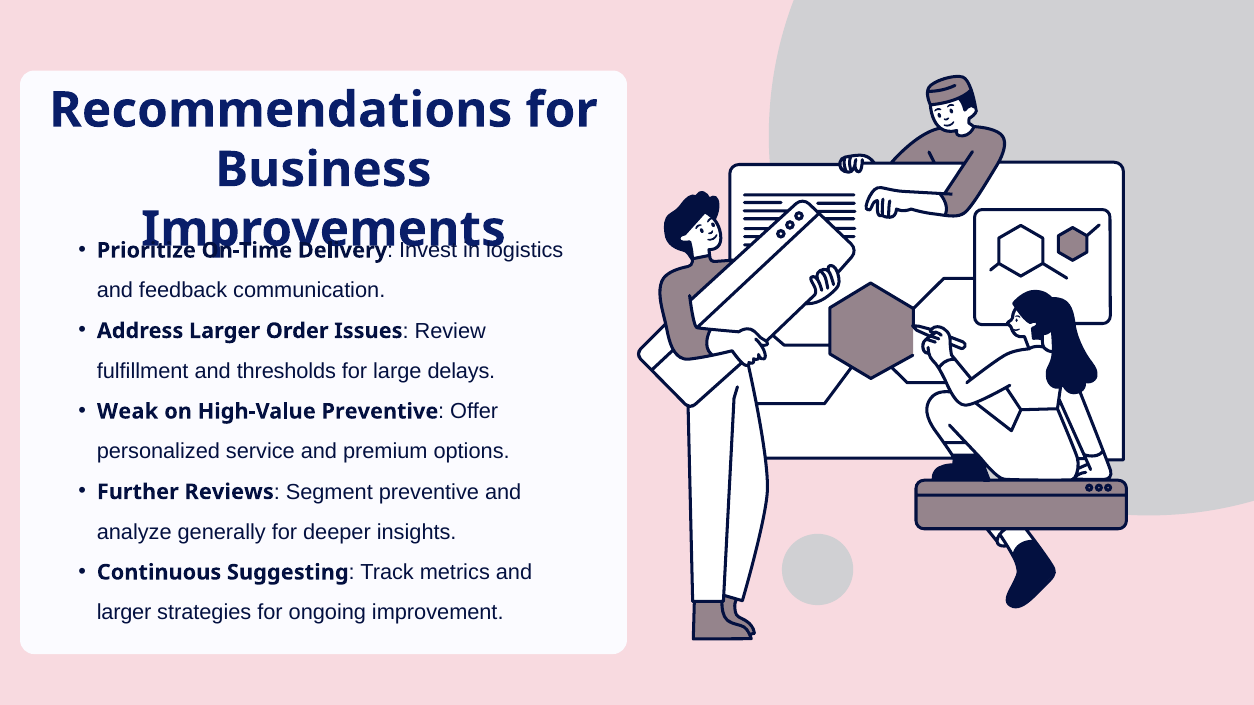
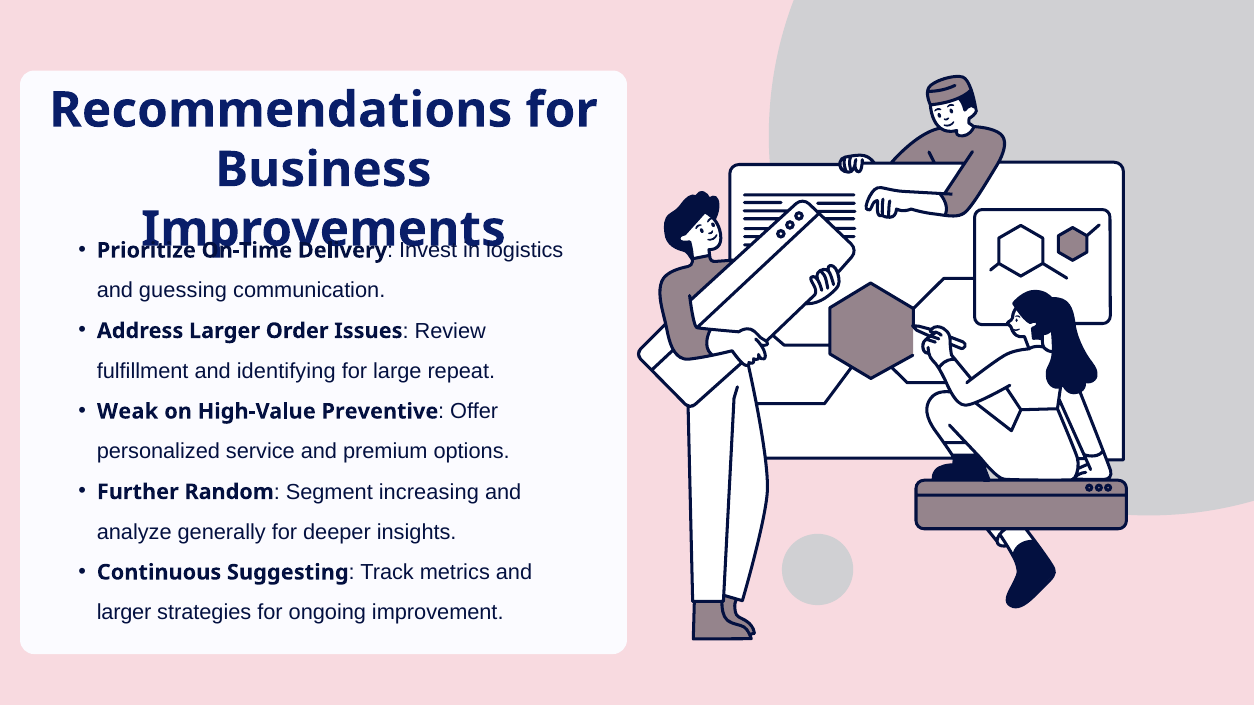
feedback: feedback -> guessing (183, 291)
thresholds: thresholds -> identifying (286, 371)
delays: delays -> repeat (461, 371)
Reviews: Reviews -> Random (229, 492)
Segment preventive: preventive -> increasing (429, 492)
